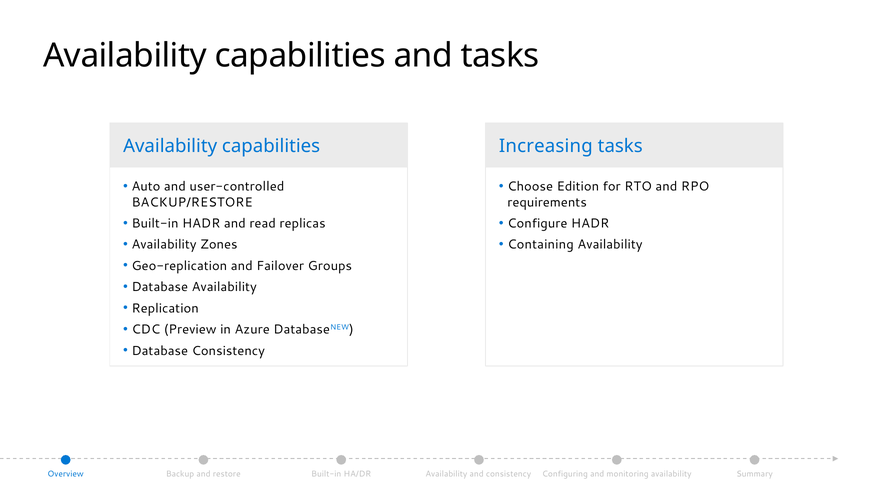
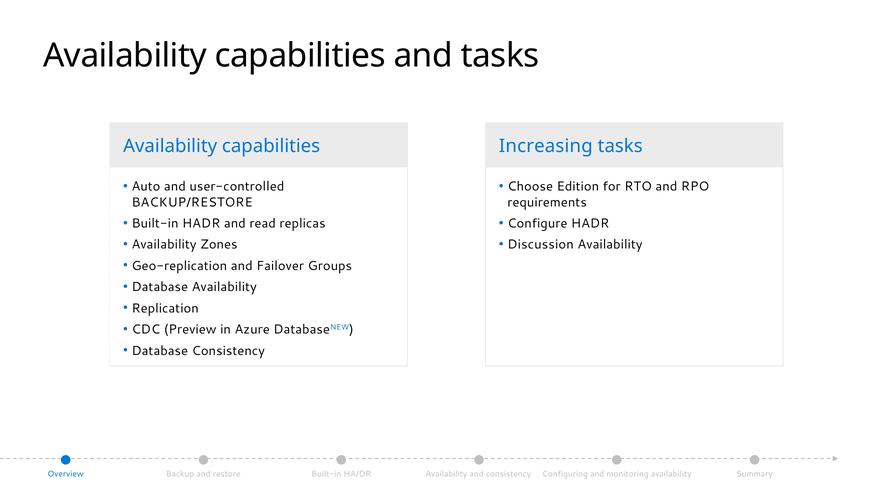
Containing: Containing -> Discussion (541, 245)
